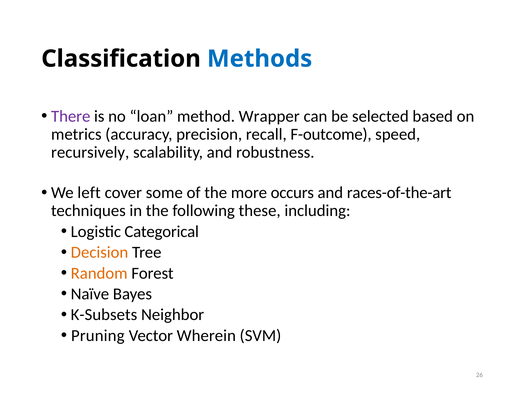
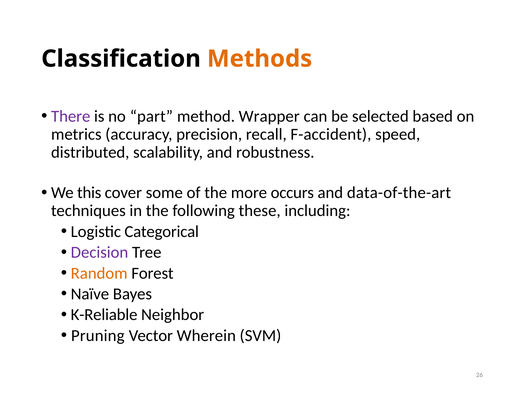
Methods colour: blue -> orange (260, 59)
loan: loan -> part (151, 116)
F-outcome: F-outcome -> F-accident (331, 134)
recursively: recursively -> distributed (90, 152)
left: left -> this (89, 193)
races-of-the-art: races-of-the-art -> data-of-the-art (399, 193)
Decision colour: orange -> purple (99, 252)
K-Subsets: K-Subsets -> K-Reliable (104, 315)
